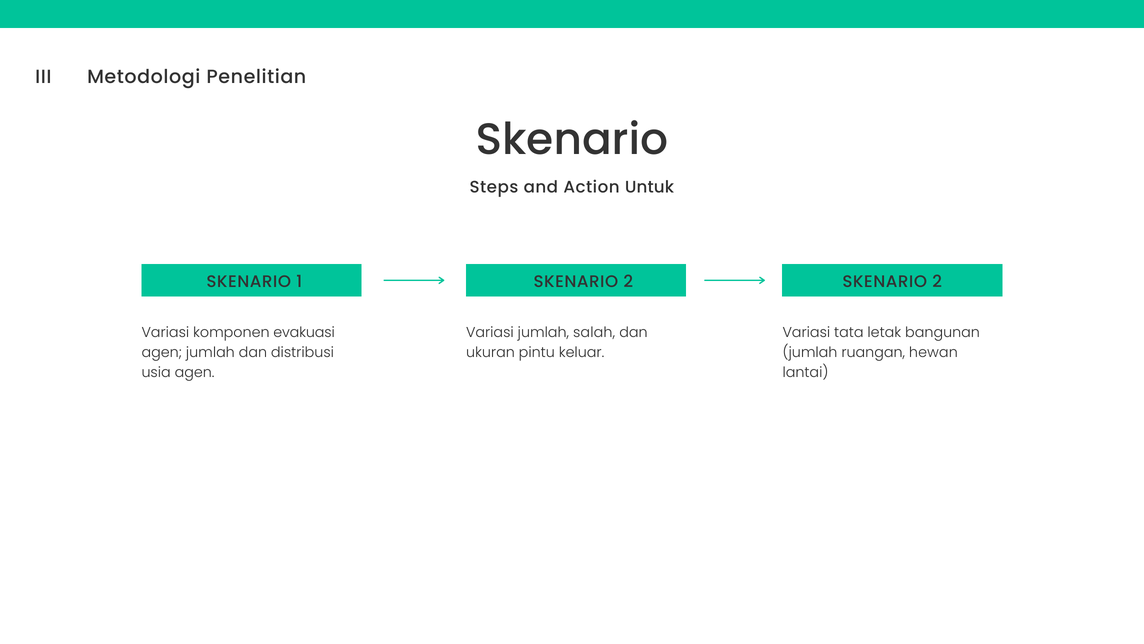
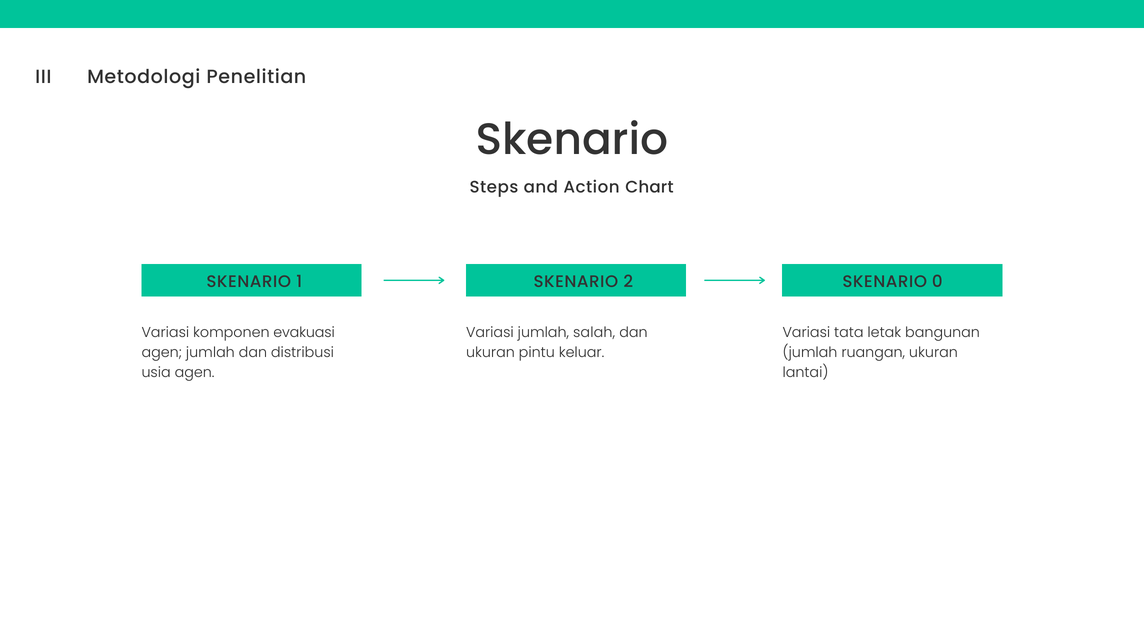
Untuk: Untuk -> Chart (649, 187)
2 SKENARIO 2: 2 -> 0 (937, 281)
ruangan hewan: hewan -> ukuran (933, 352)
